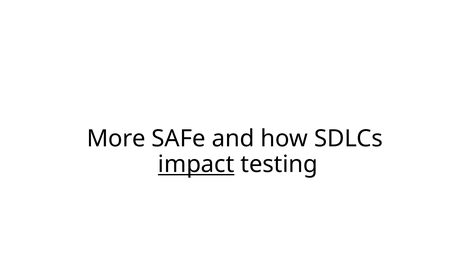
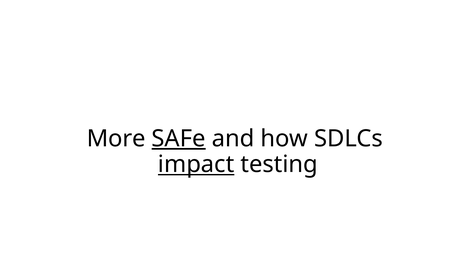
SAFe underline: none -> present (179, 138)
